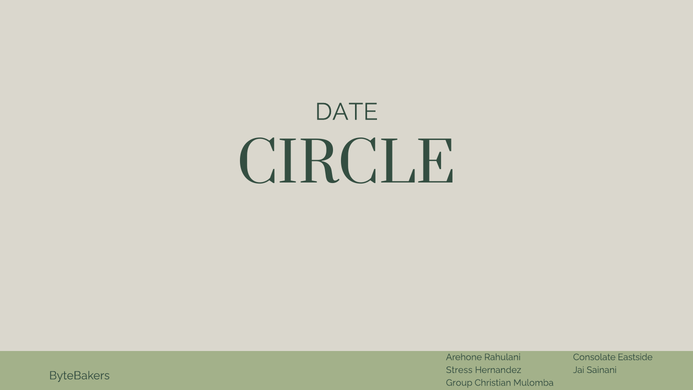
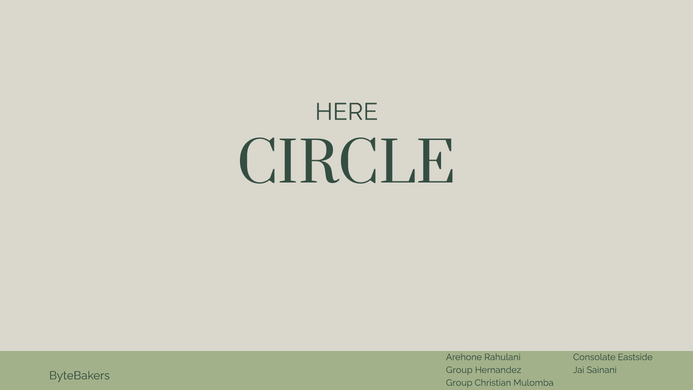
DATE: DATE -> HERE (346, 112)
Stress: Stress -> Group (459, 370)
